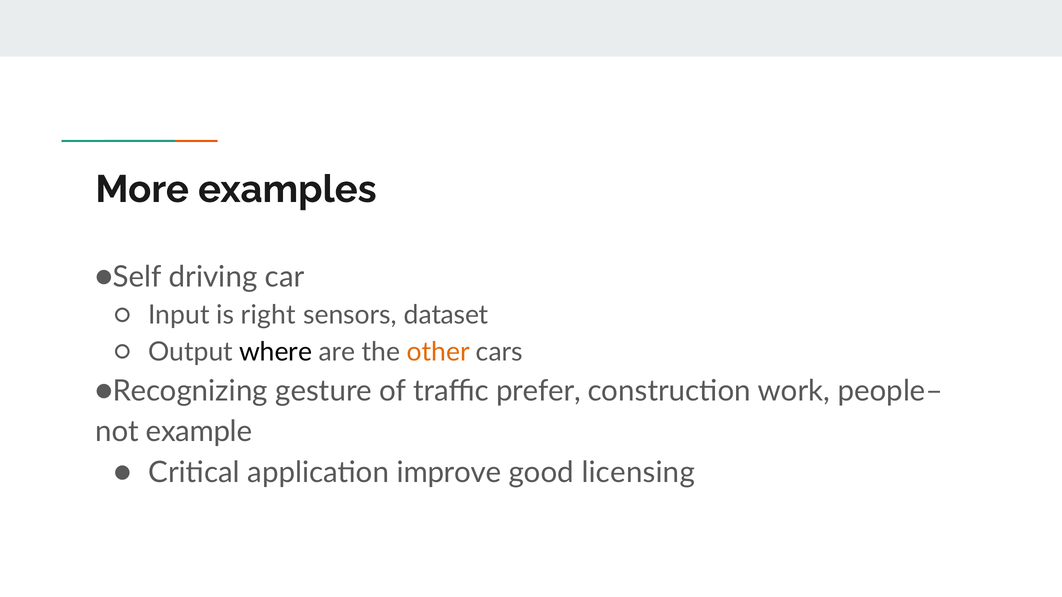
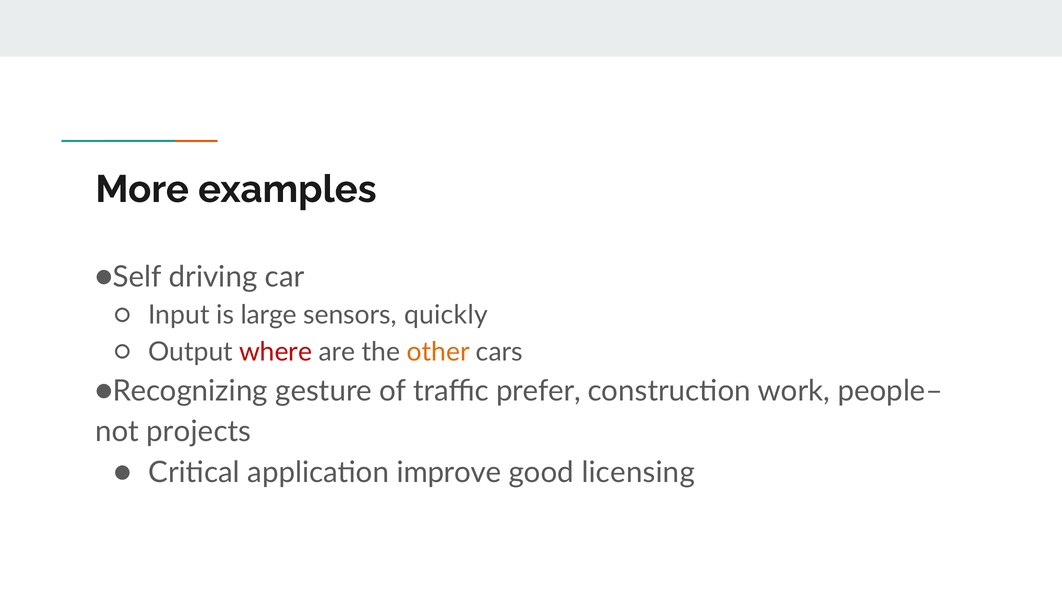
right: right -> large (269, 315)
dataset: dataset -> quickly (446, 315)
where colour: black -> red (276, 352)
example: example -> projects (199, 432)
